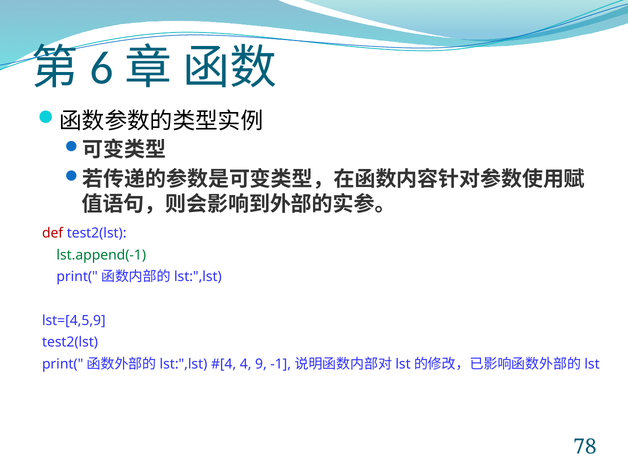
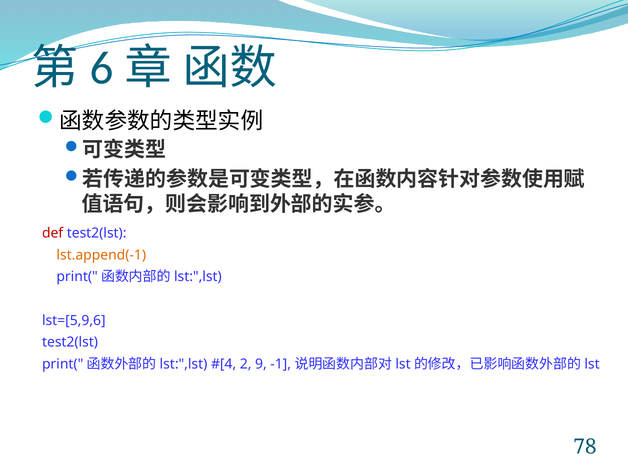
lst.append(-1 colour: green -> orange (101, 255)
lst=[4,5,9: lst=[4,5,9 -> lst=[5,9,6 (74, 320)
4: 4 -> 2 (246, 364)
